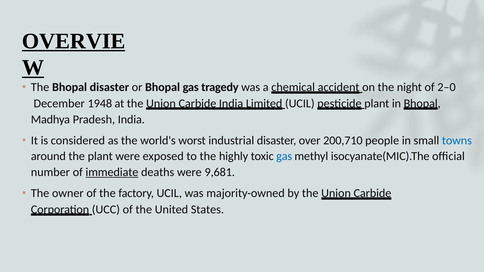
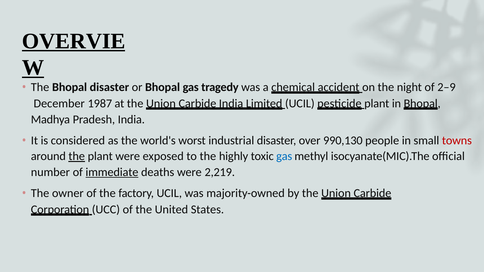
2–0: 2–0 -> 2–9 (446, 87)
1948: 1948 -> 1987 (100, 103)
200,710: 200,710 -> 990,130 (343, 141)
towns colour: blue -> red (457, 141)
the underline: none -> present (77, 156)
9,681: 9,681 -> 2,219 (220, 172)
